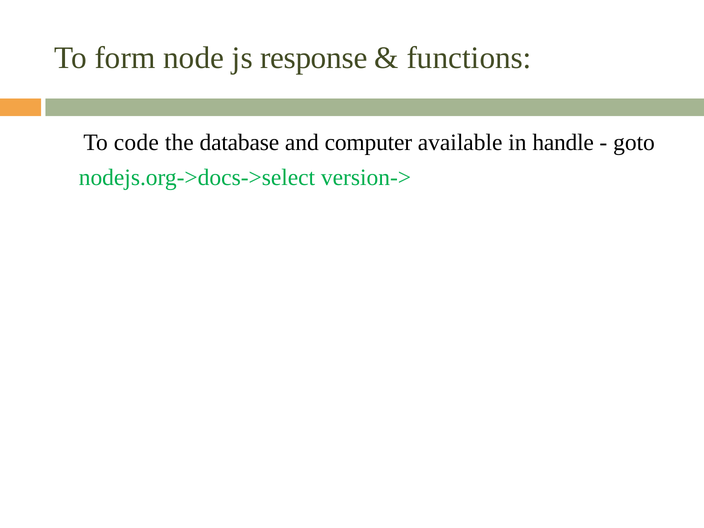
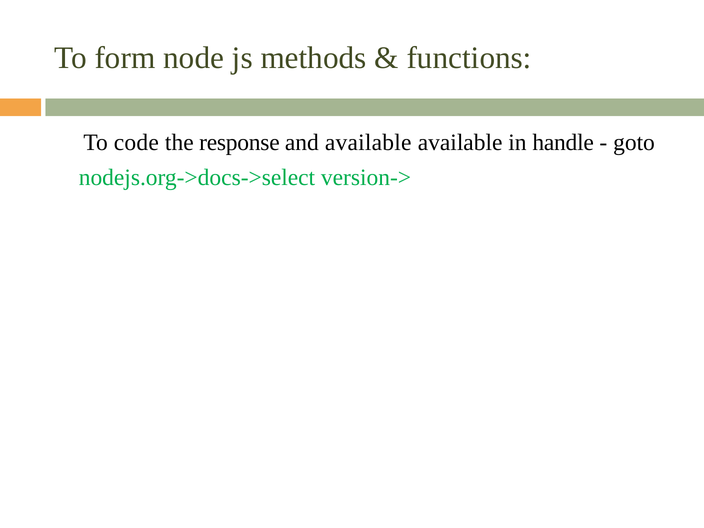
response: response -> methods (314, 58)
database: database -> response (239, 142)
and computer: computer -> available (368, 142)
